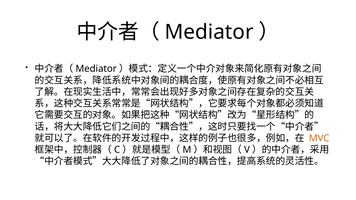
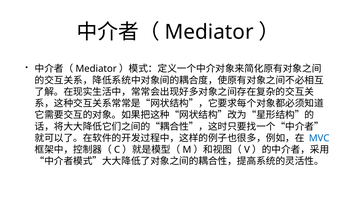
MVC colour: orange -> blue (319, 138)
